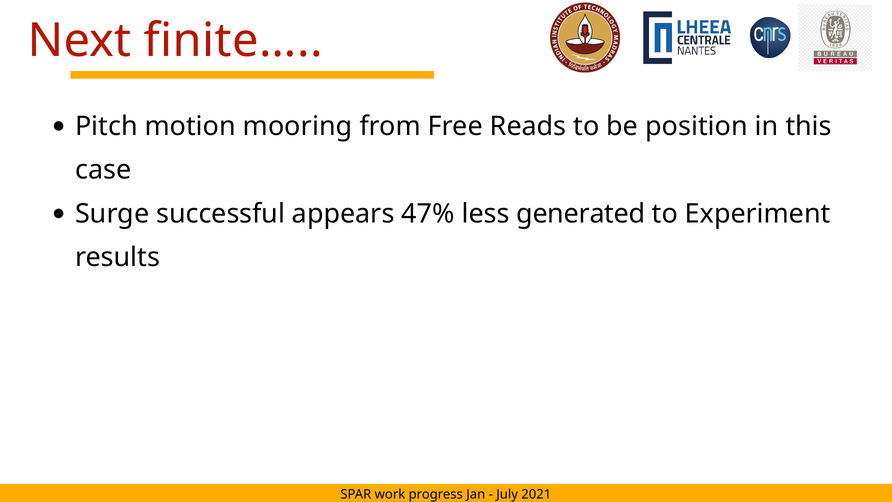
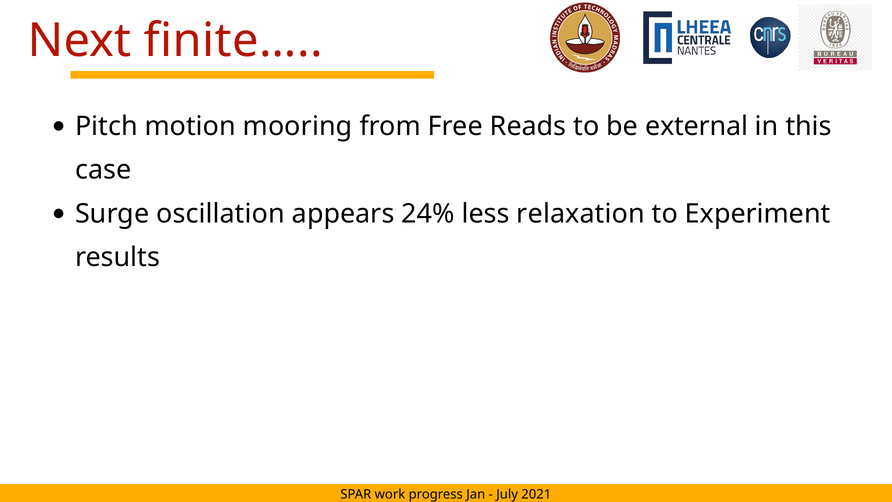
position: position -> external (697, 126)
successful: successful -> oscillation (221, 214)
47%: 47% -> 24% (428, 214)
generated: generated -> relaxation (581, 214)
